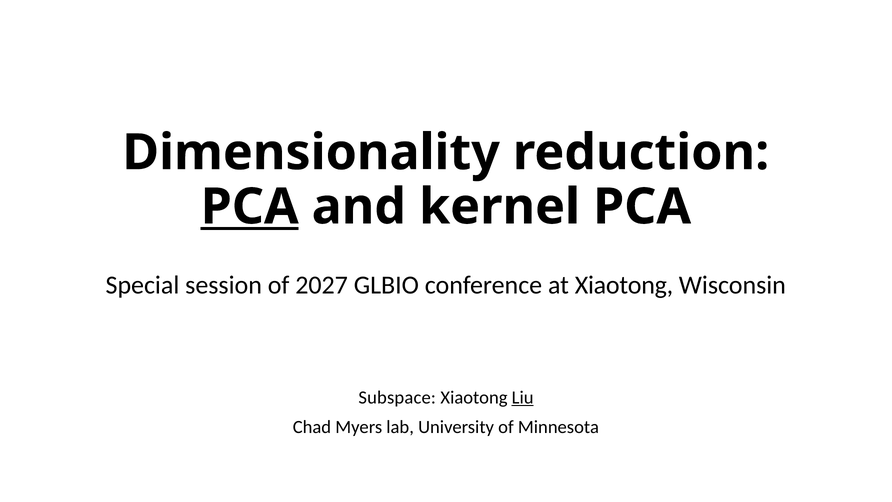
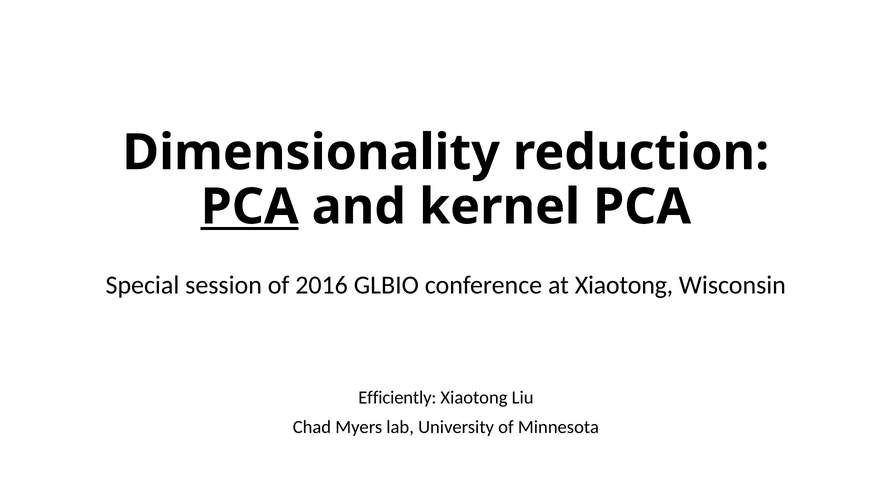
2027: 2027 -> 2016 (322, 285)
Subspace: Subspace -> Efficiently (397, 397)
Liu underline: present -> none (523, 397)
